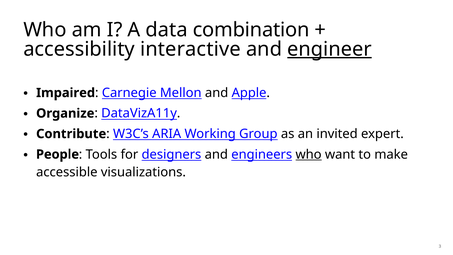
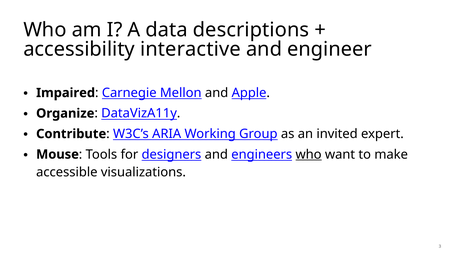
combination: combination -> descriptions (251, 30)
engineer underline: present -> none (329, 49)
People: People -> Mouse (57, 154)
